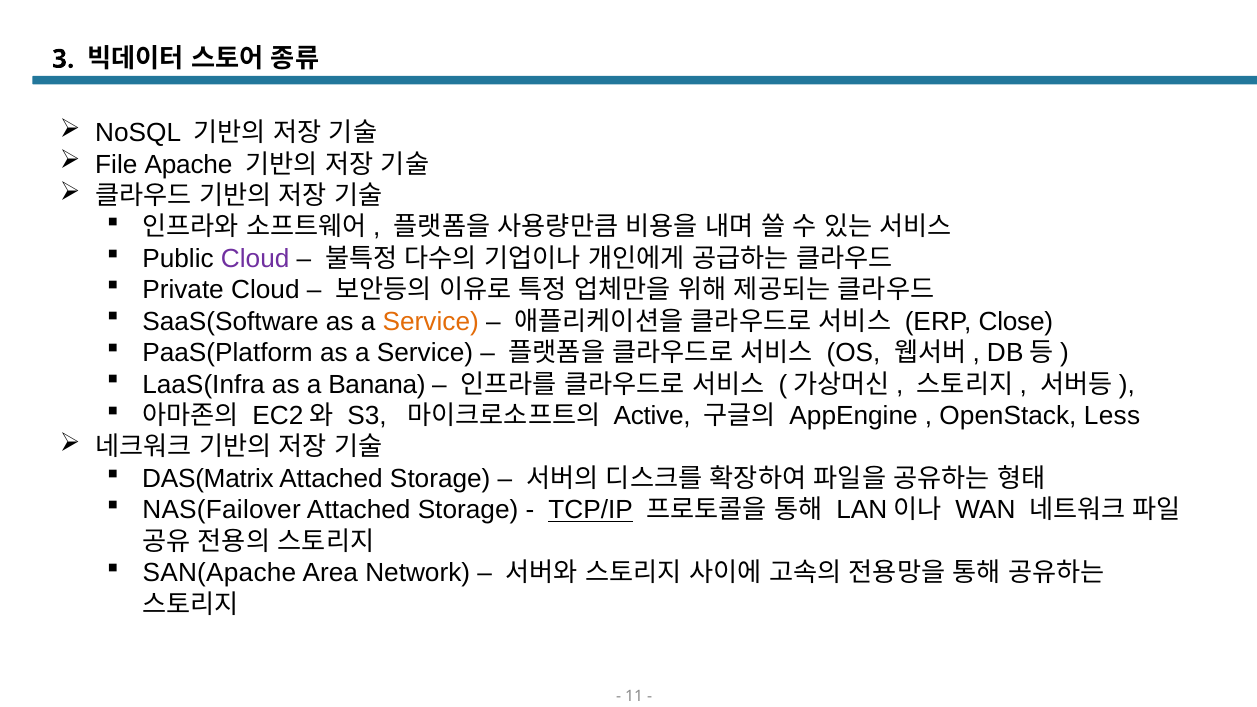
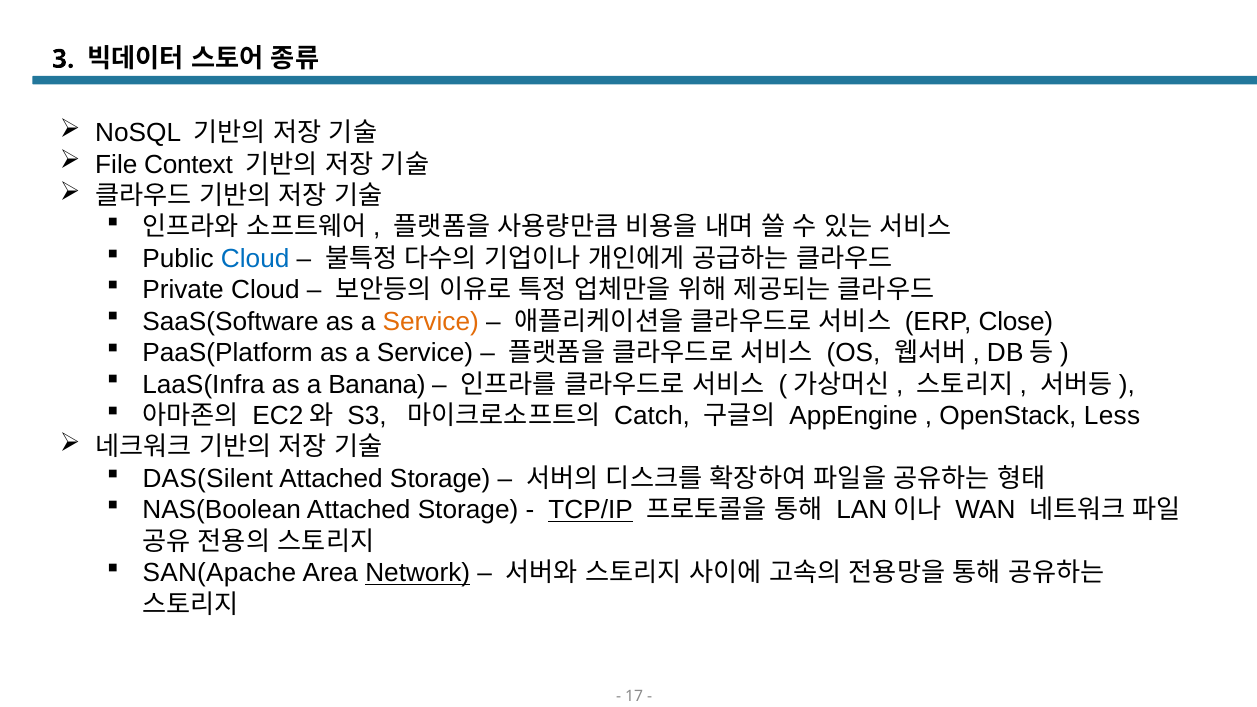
Apache: Apache -> Context (189, 164)
Cloud colour: purple -> blue (255, 259)
Active: Active -> Catch (652, 416)
DAS(Matrix: DAS(Matrix -> DAS(Silent (208, 479)
NAS(Failover: NAS(Failover -> NAS(Boolean (222, 510)
Network underline: none -> present (418, 573)
11: 11 -> 17 (634, 696)
